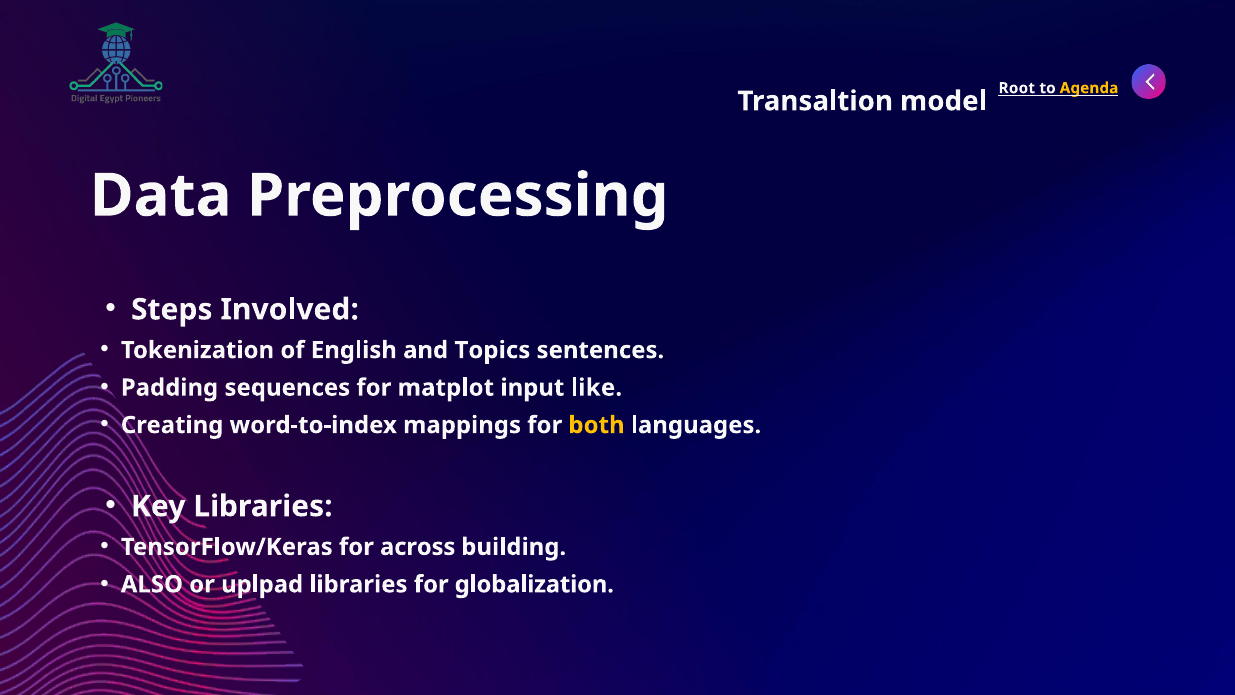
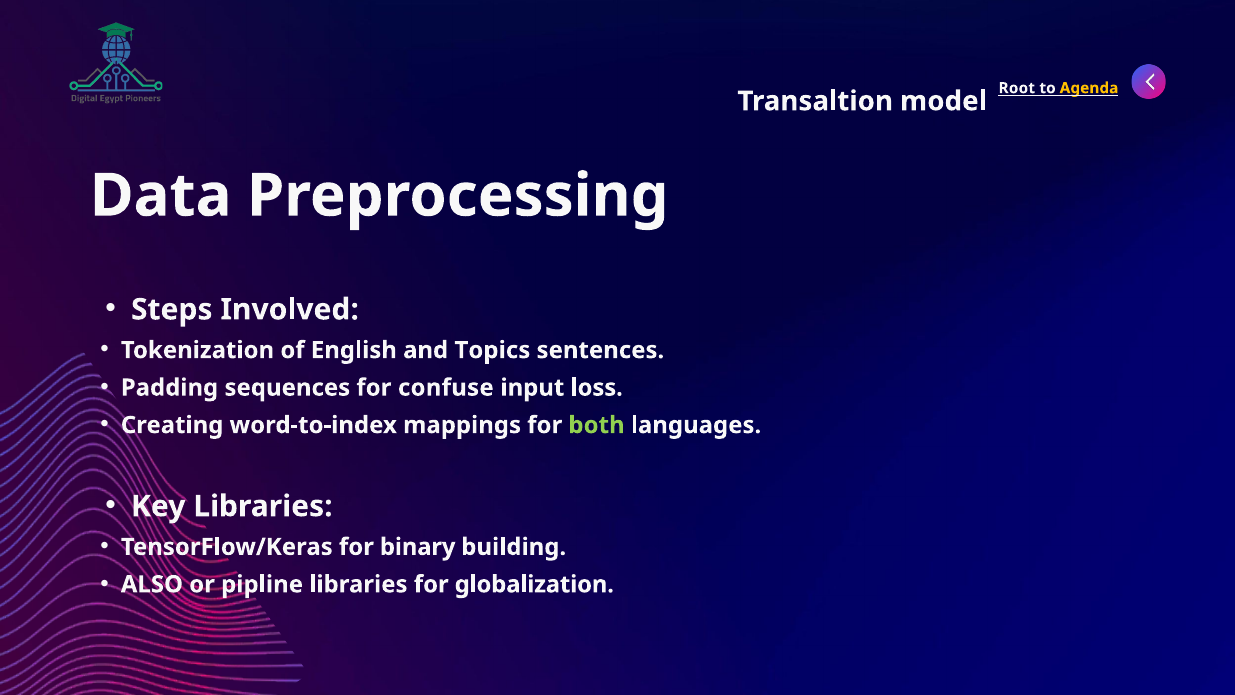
matplot: matplot -> confuse (446, 388)
like: like -> loss (597, 388)
both colour: yellow -> light green (597, 425)
across: across -> binary (418, 547)
uplpad: uplpad -> pipline (262, 584)
